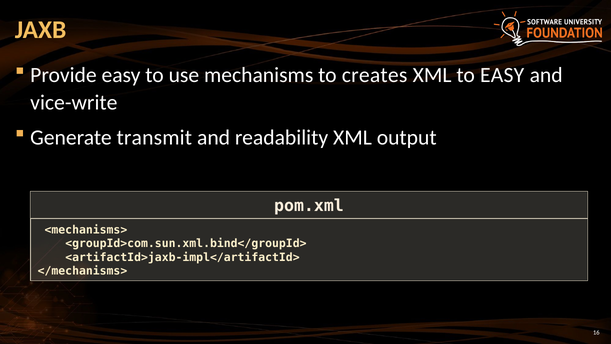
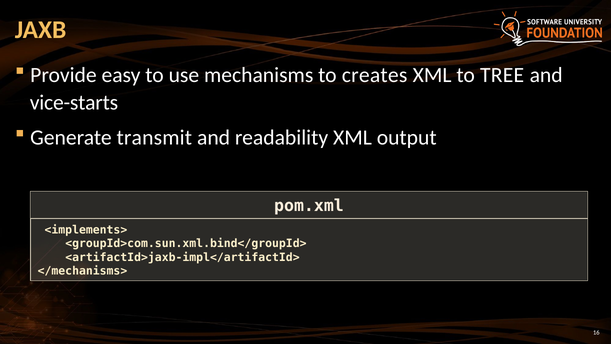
to EASY: EASY -> TREE (502, 75)
vice-write: vice-write -> vice-starts (74, 103)
<mechanisms>: <mechanisms> -> <implements> (86, 230)
